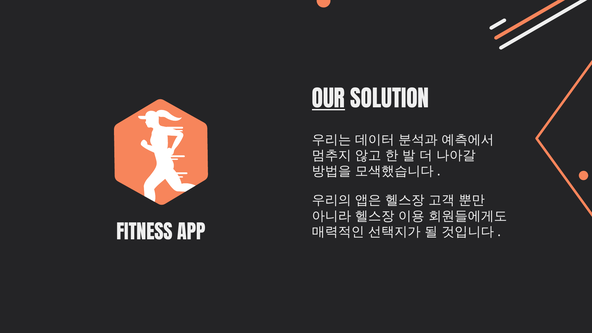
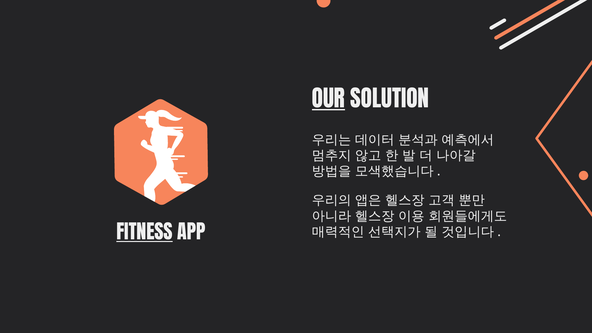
FITNESS underline: none -> present (145, 233)
